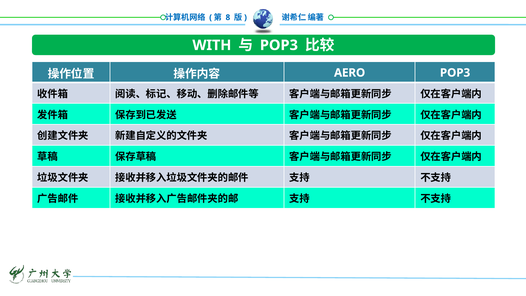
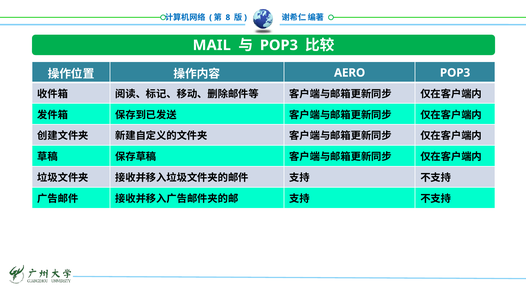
WITH: WITH -> MAIL (212, 45)
